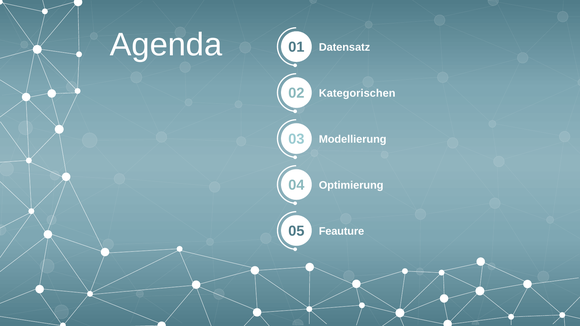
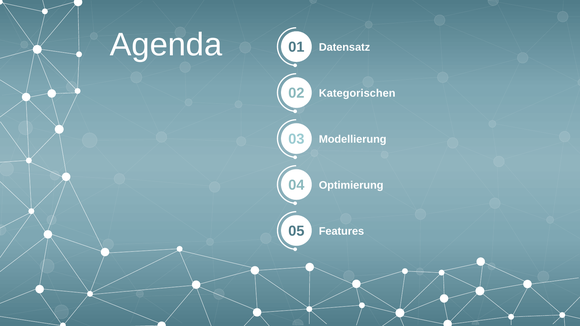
Feauture: Feauture -> Features (341, 231)
